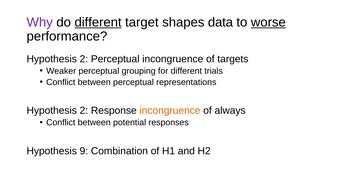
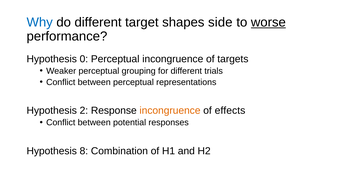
Why colour: purple -> blue (40, 22)
different underline: present -> none (98, 22)
data: data -> side (220, 22)
2: 2 -> 0 (84, 59)
always: always -> effects (230, 111)
9: 9 -> 8 (84, 151)
